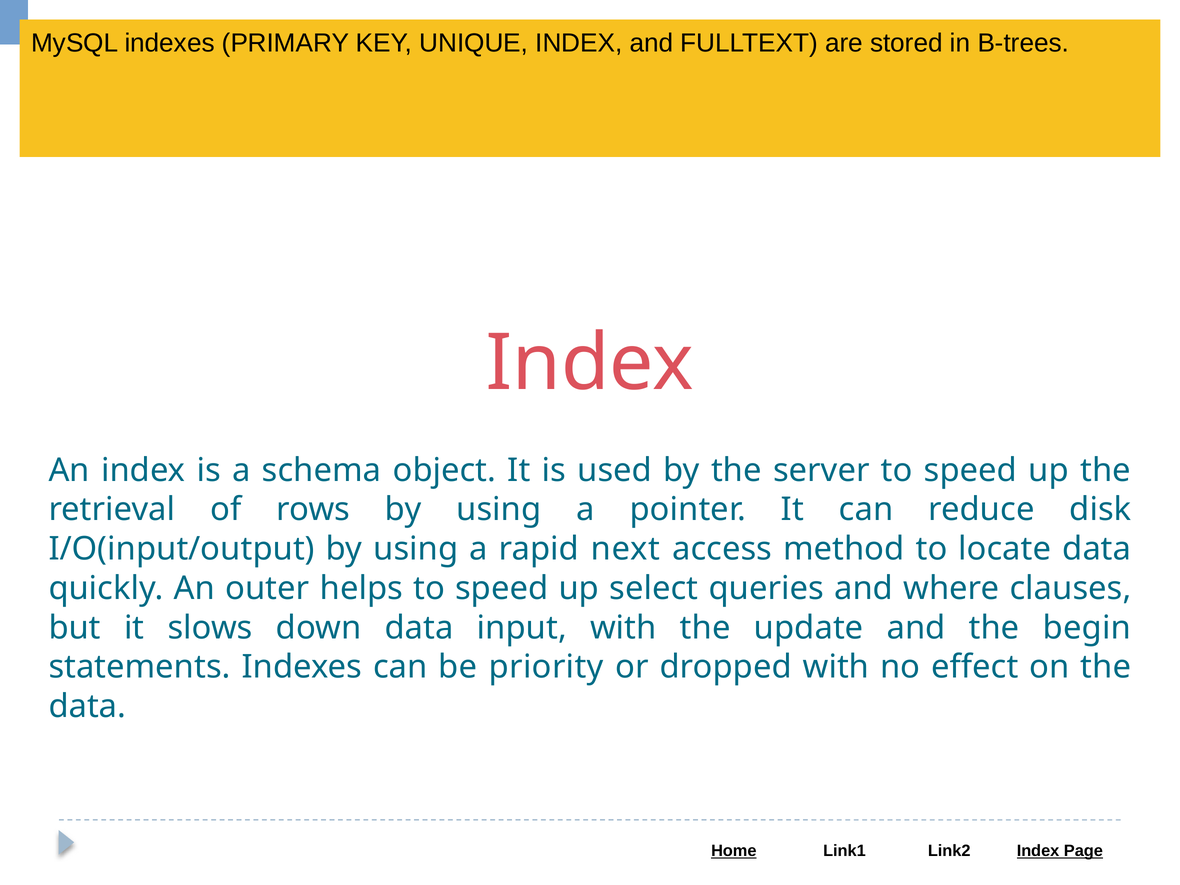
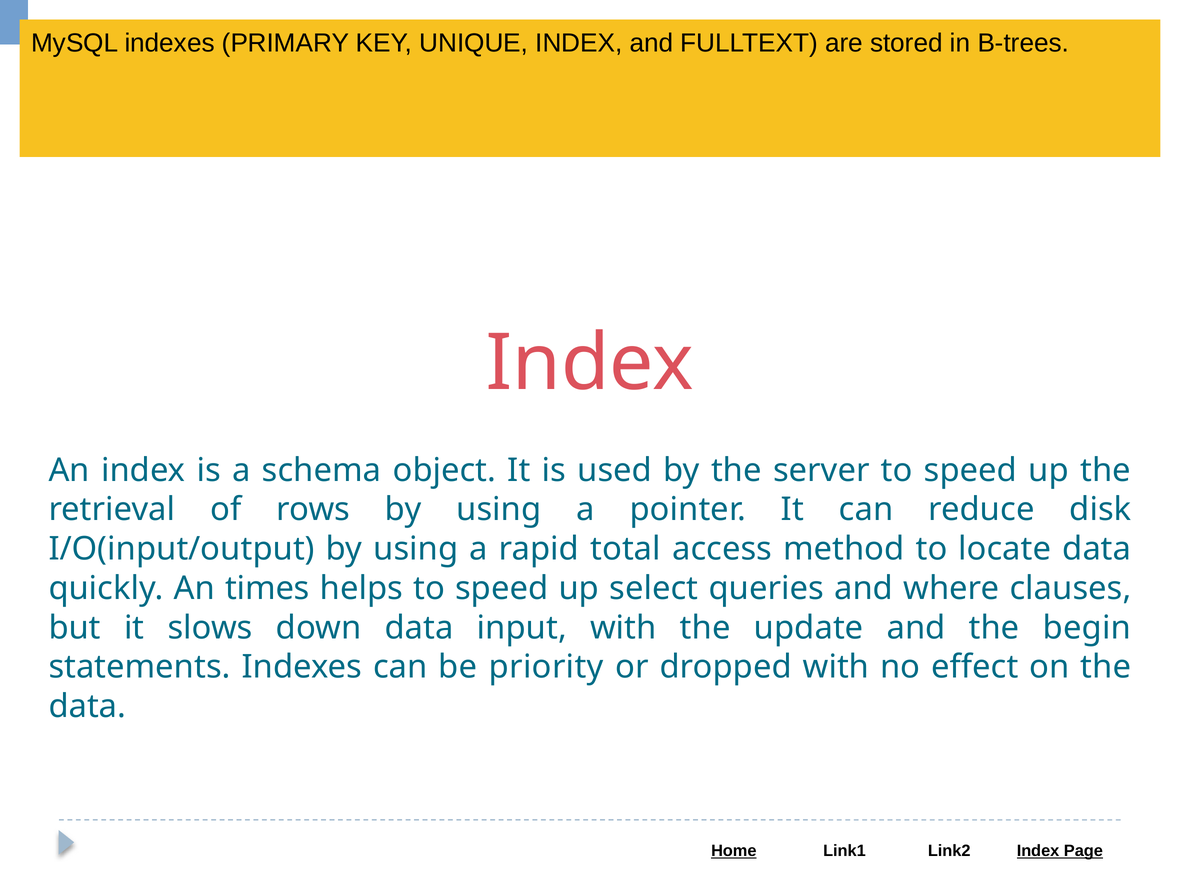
next: next -> total (626, 549)
outer: outer -> times (267, 588)
